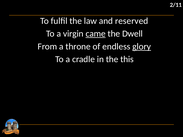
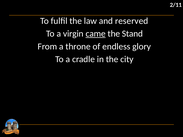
Dwell: Dwell -> Stand (132, 34)
glory underline: present -> none (142, 47)
this: this -> city (127, 59)
